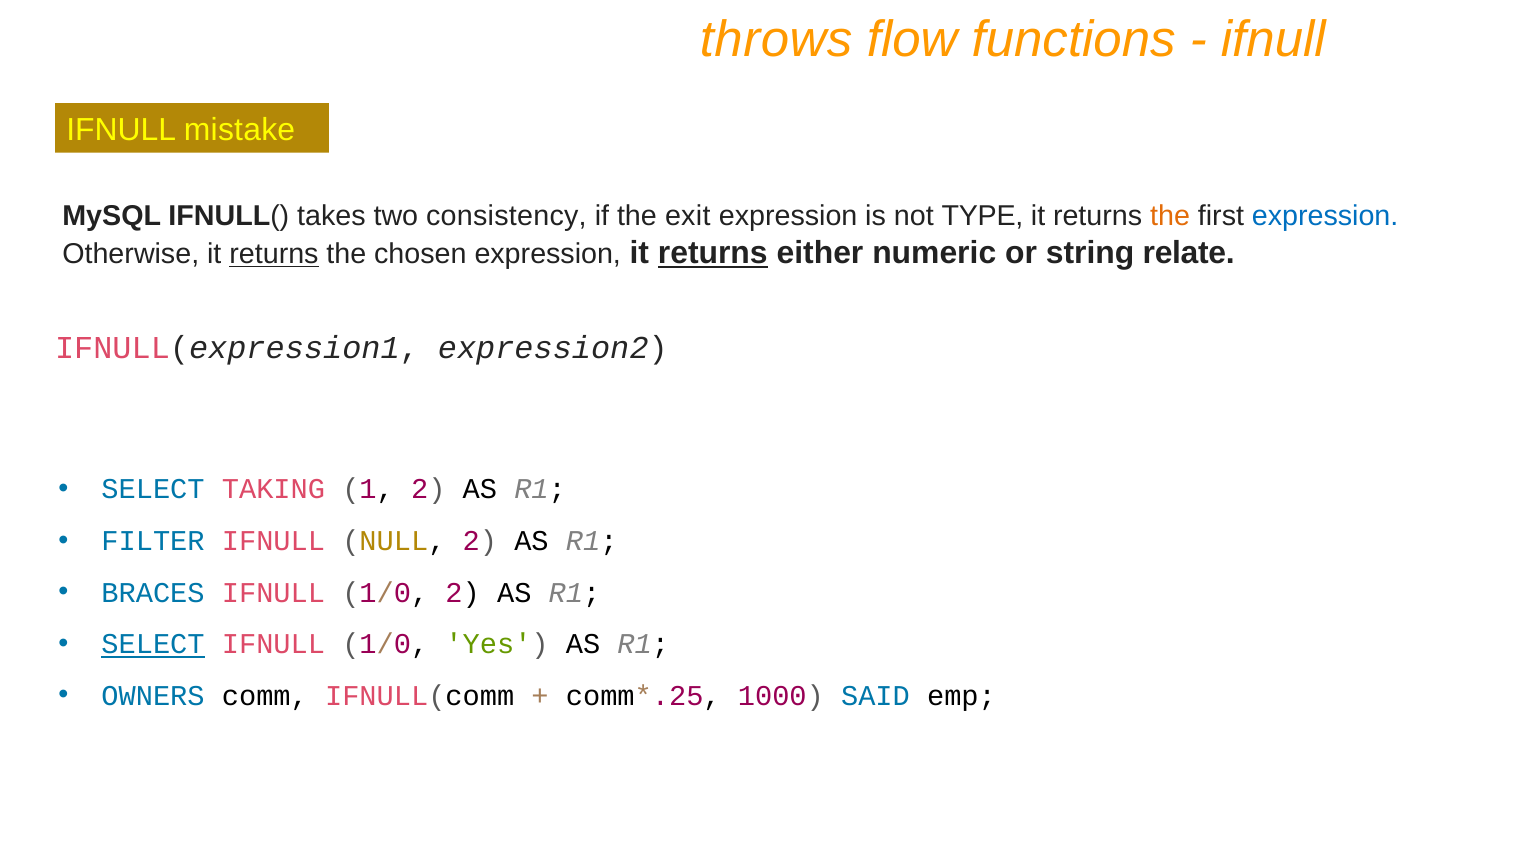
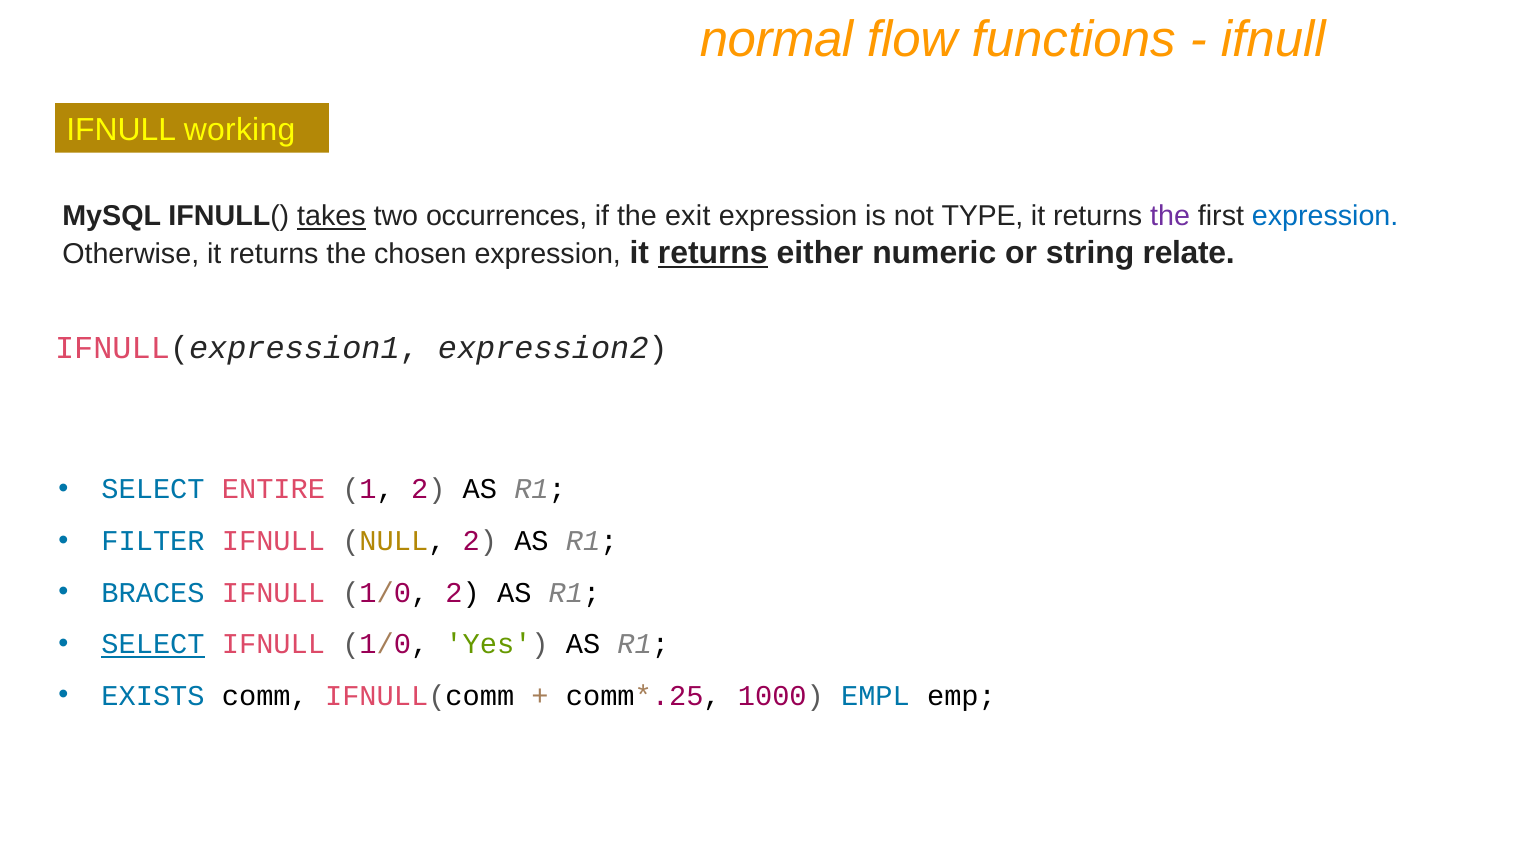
throws: throws -> normal (777, 40)
mistake: mistake -> working (240, 130)
takes underline: none -> present (331, 216)
consistency: consistency -> occurrences (507, 216)
the colour: orange -> purple (1170, 216)
returns underline: present -> none (274, 254)
TAKING: TAKING -> ENTIRE (273, 490)
OWNERS: OWNERS -> EXISTS (153, 696)
SAID: SAID -> EMPL (875, 696)
